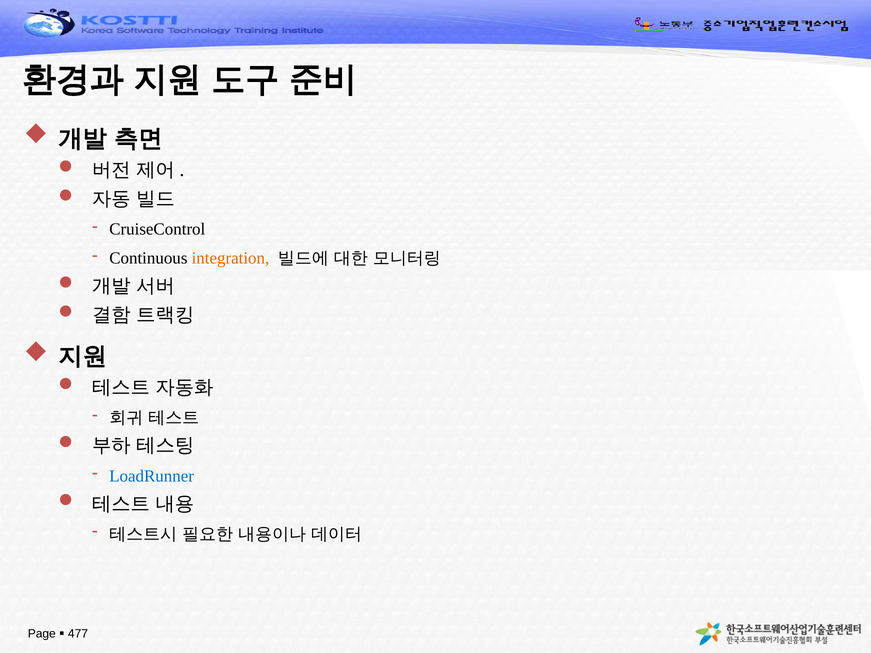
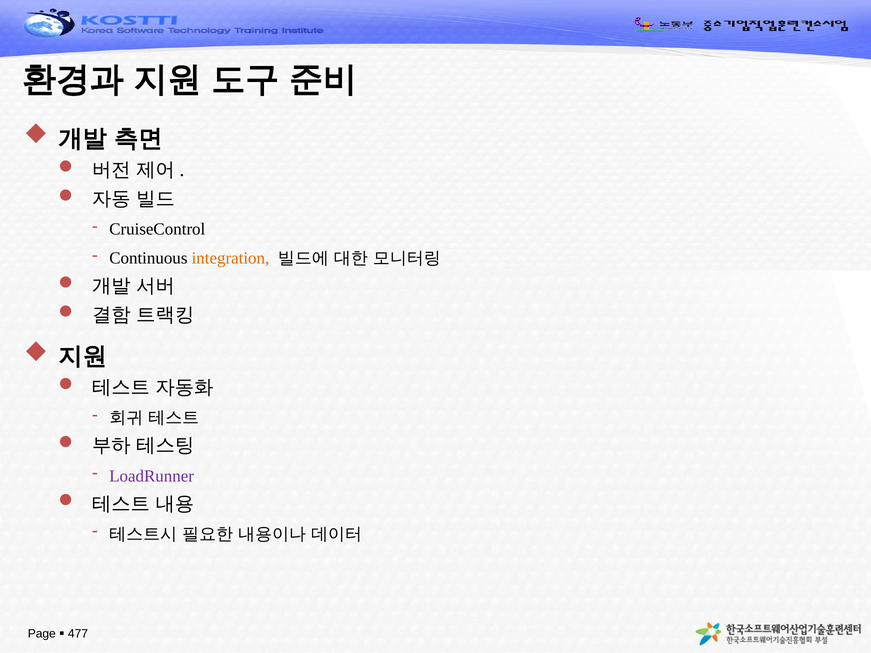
LoadRunner colour: blue -> purple (152, 476)
